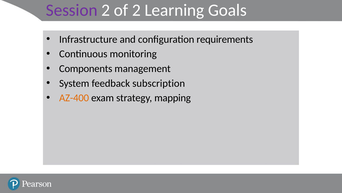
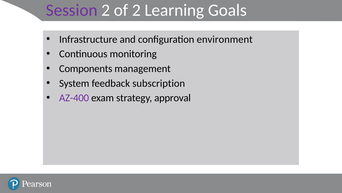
requirements: requirements -> environment (225, 39)
AZ-400 colour: orange -> purple (74, 98)
mapping: mapping -> approval (173, 98)
